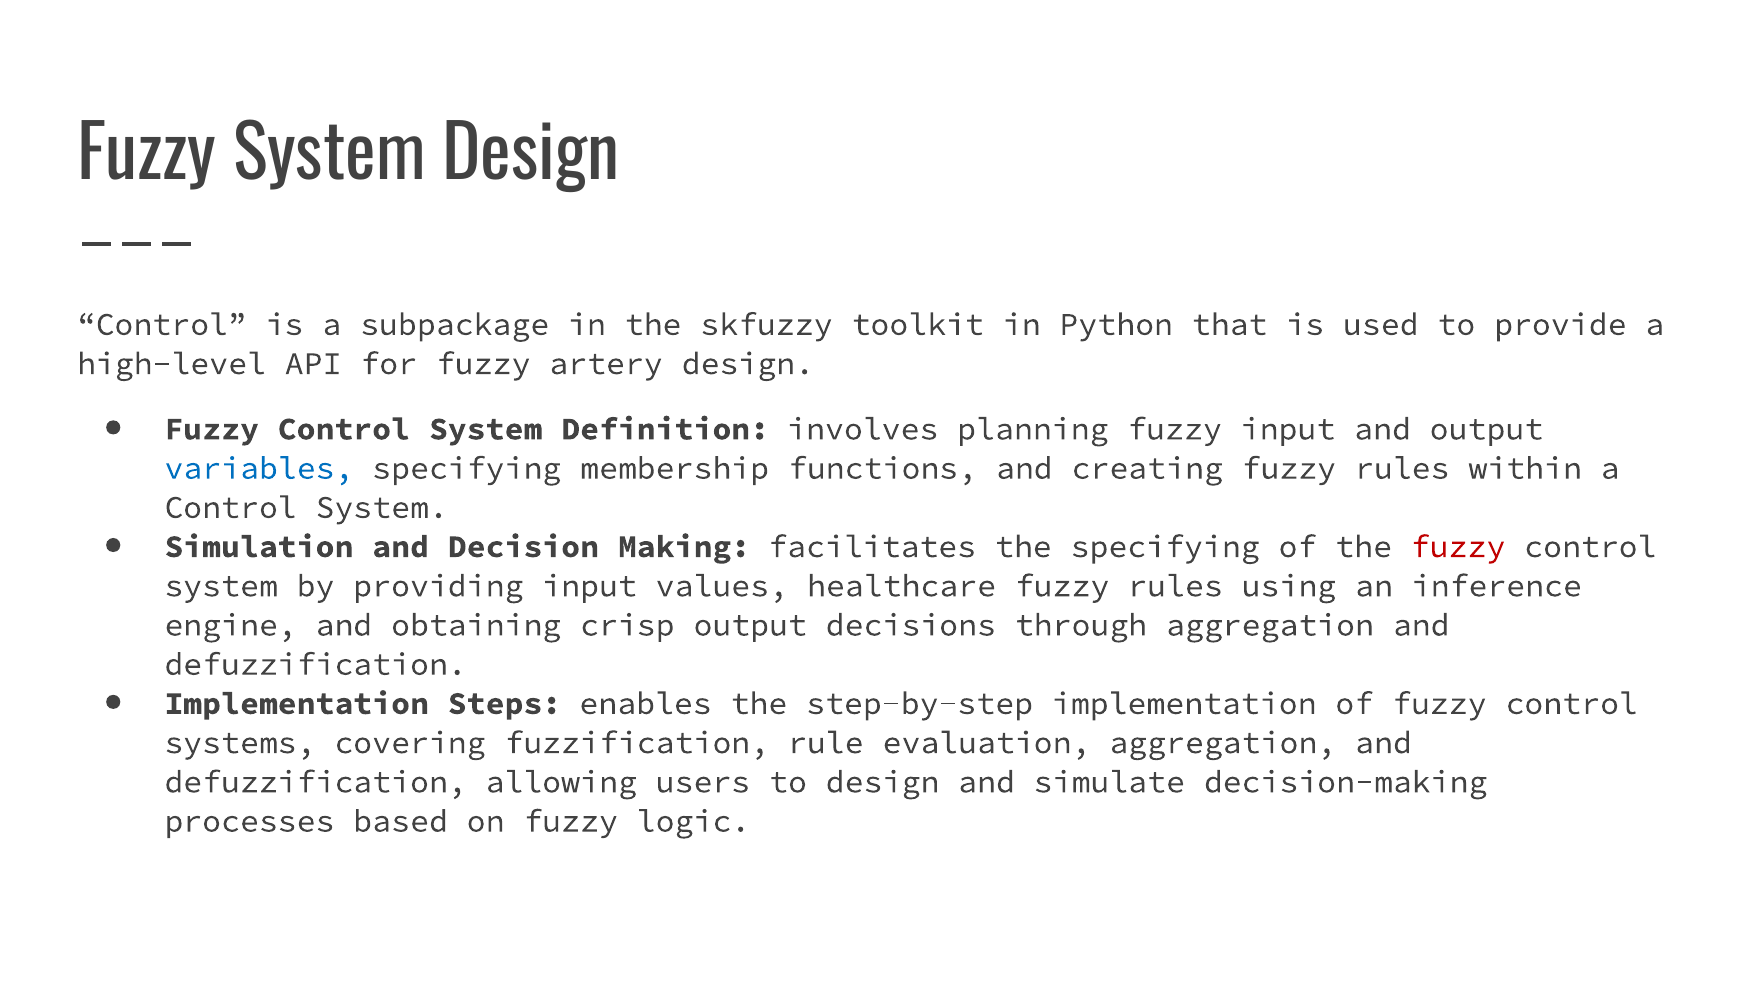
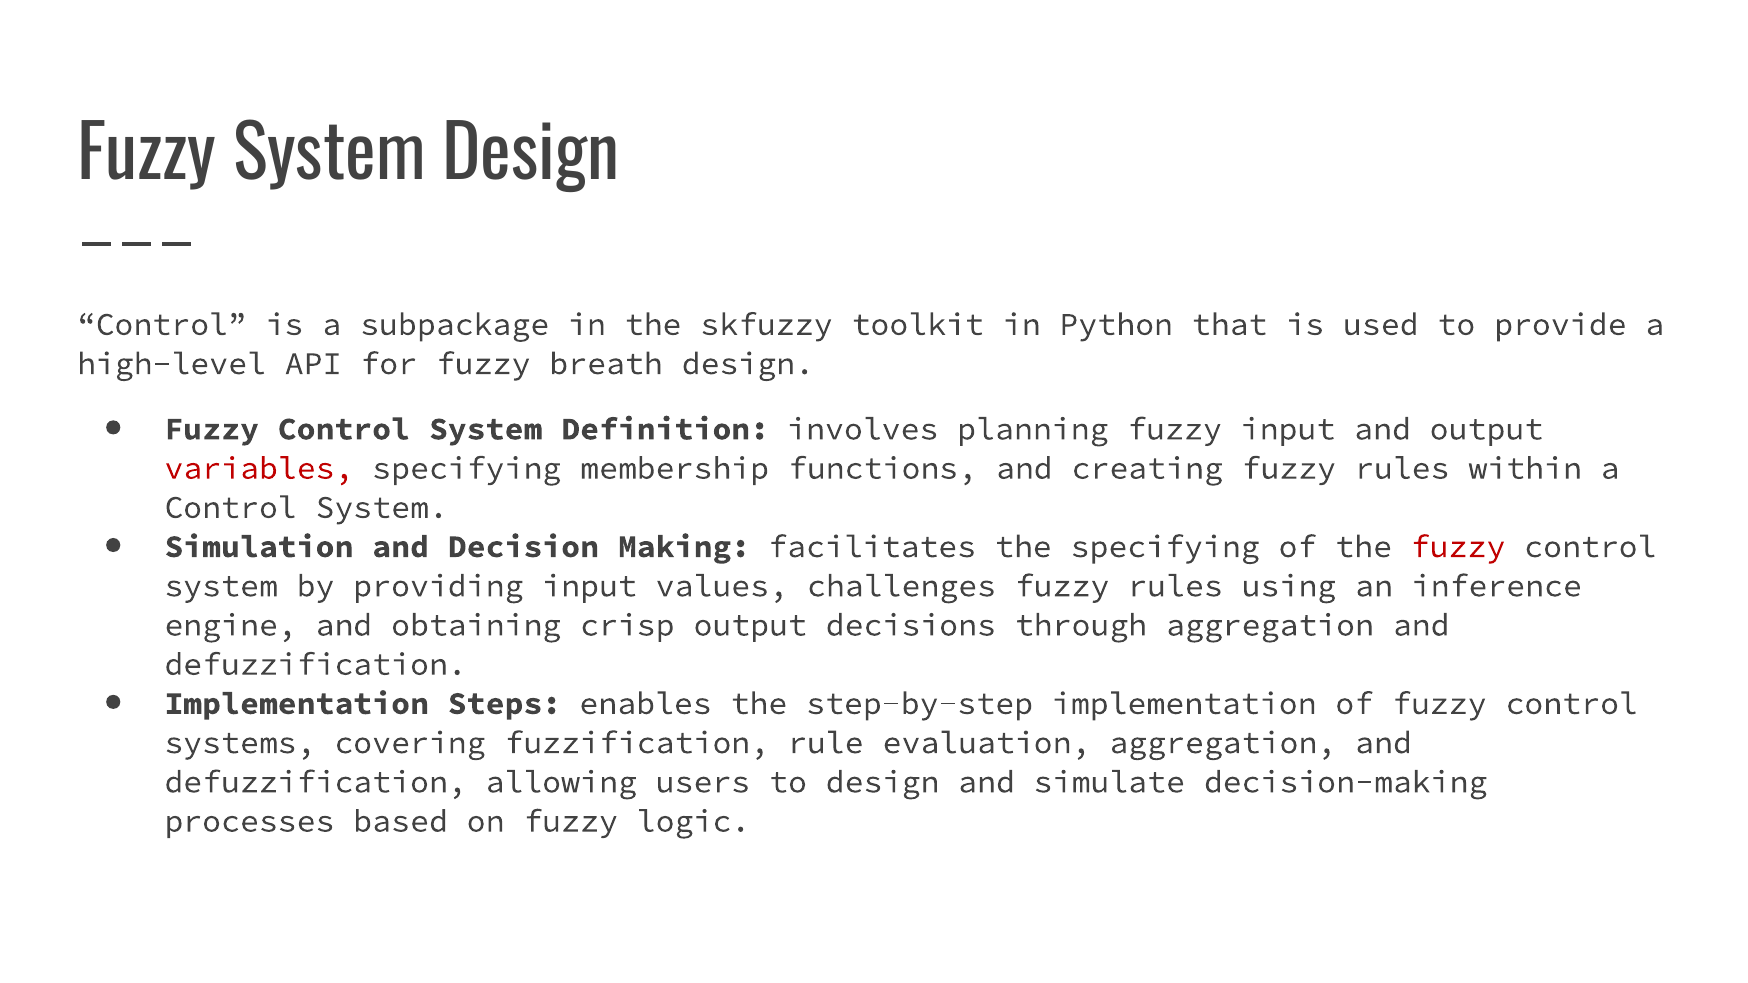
artery: artery -> breath (606, 364)
variables colour: blue -> red (259, 468)
healthcare: healthcare -> challenges (902, 586)
